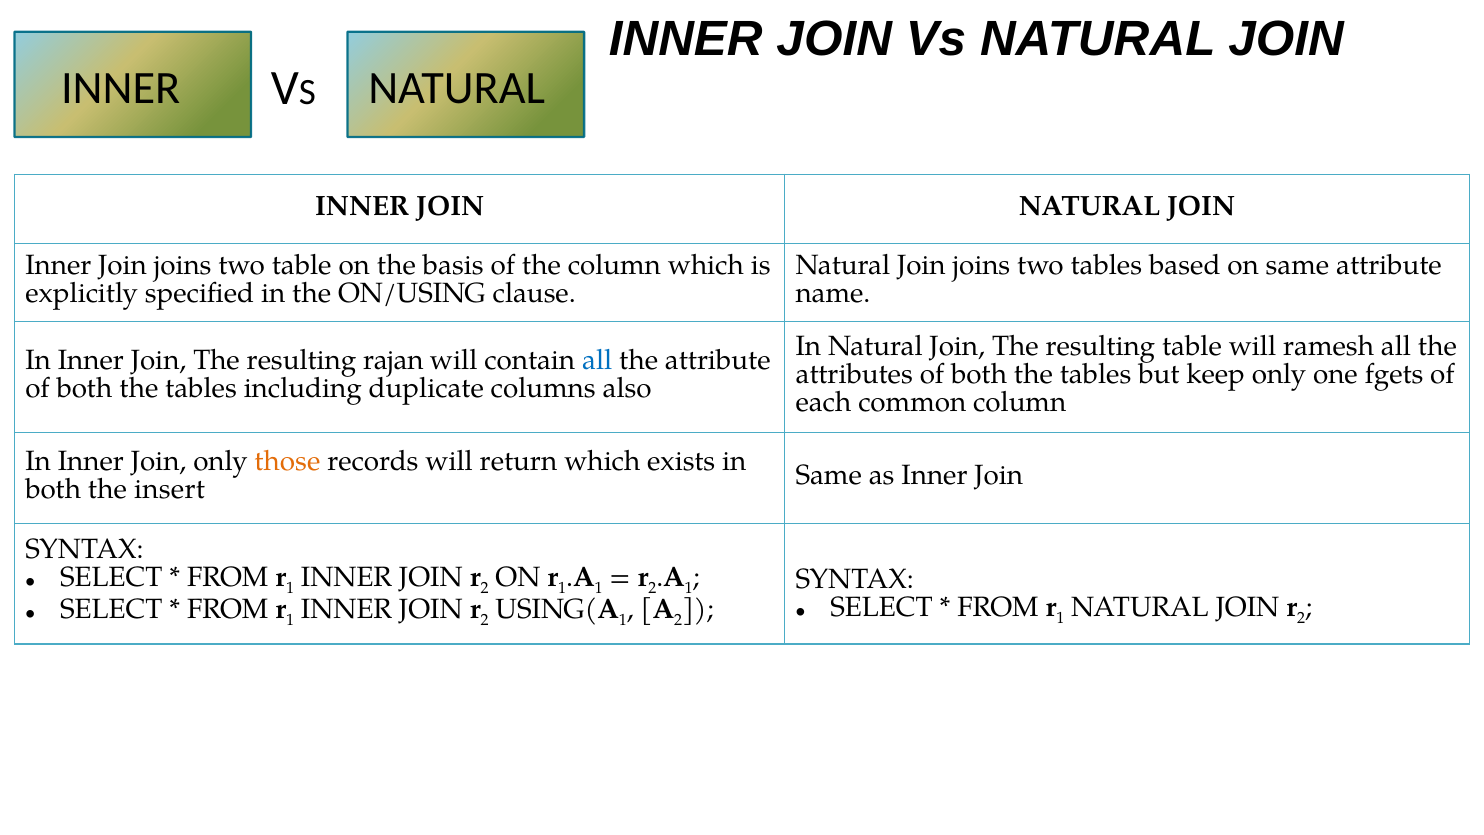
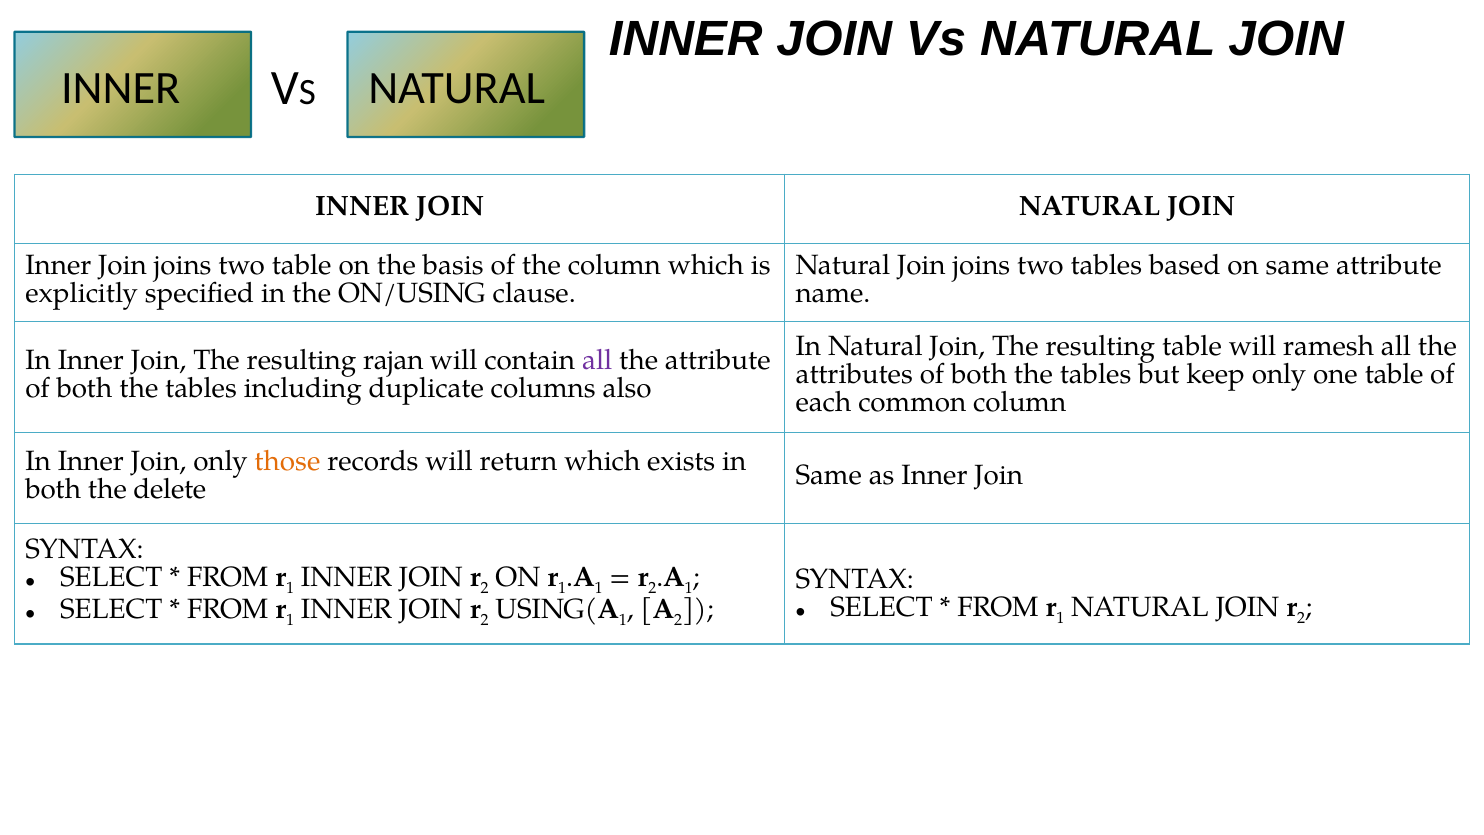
all colour: blue -> purple (597, 360)
one fgets: fgets -> table (1394, 374)
insert: insert -> delete (170, 489)
